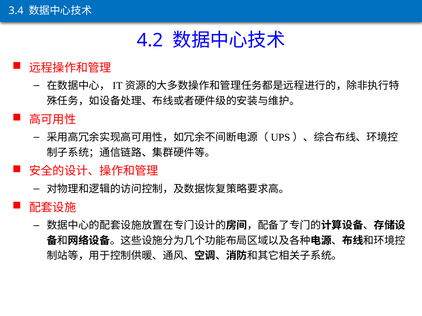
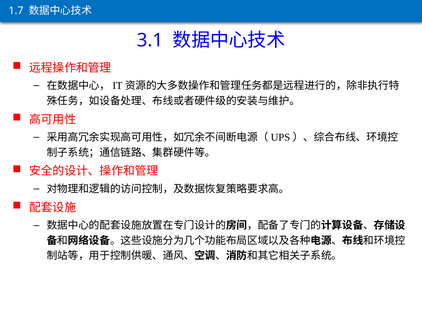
3.4: 3.4 -> 1.7 (16, 11)
4.2: 4.2 -> 3.1 (150, 40)
